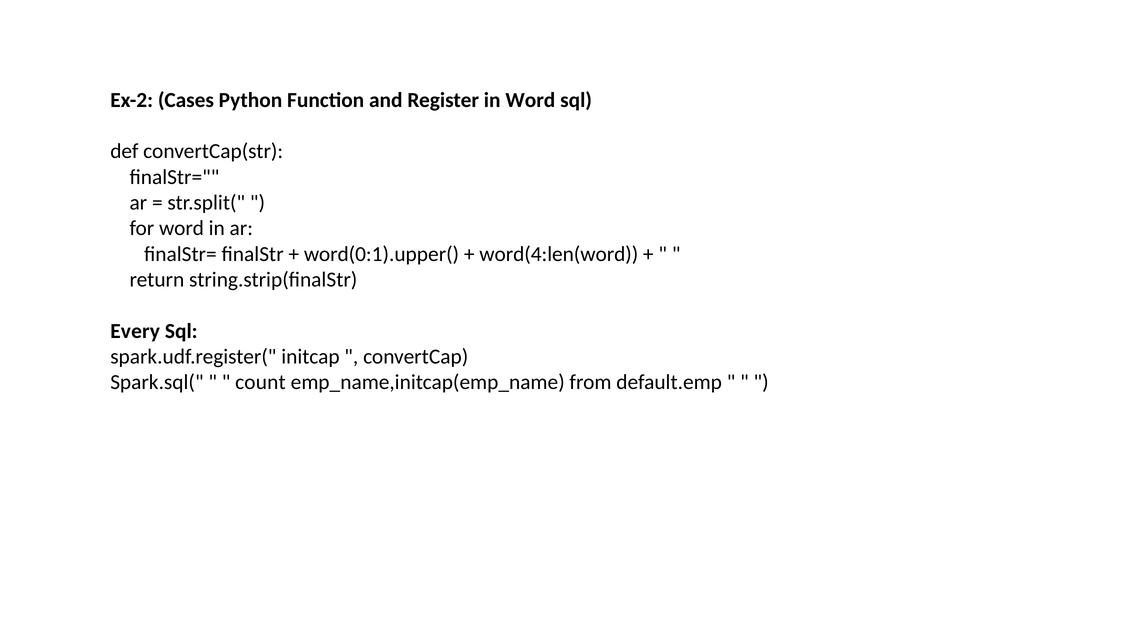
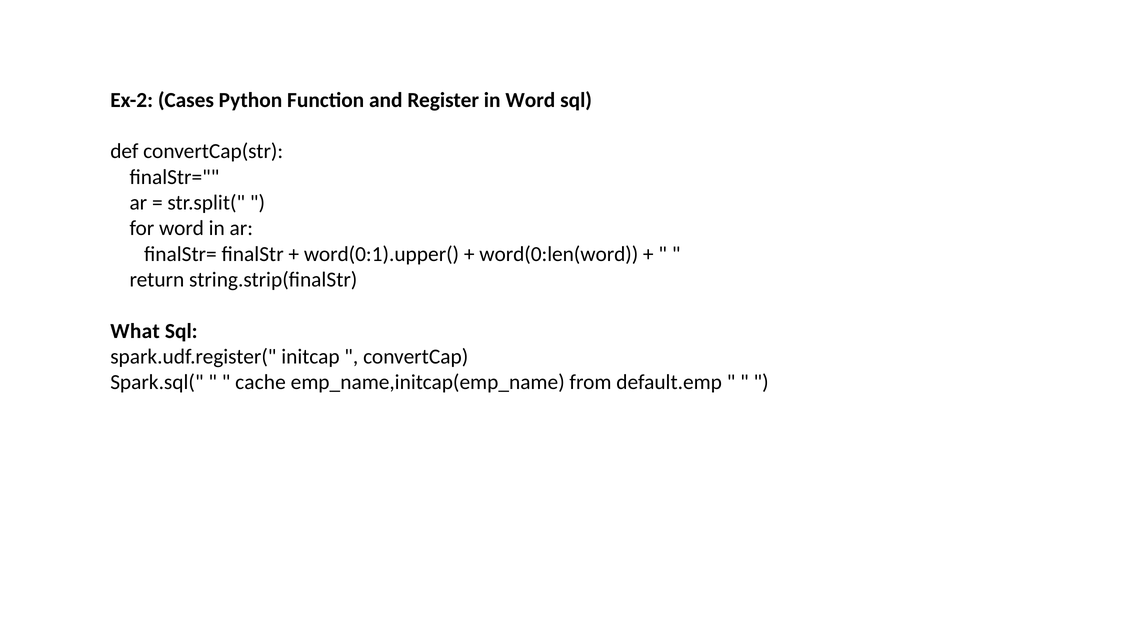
word(4:len(word: word(4:len(word -> word(0:len(word (559, 254)
Every: Every -> What (135, 331)
count: count -> cache (260, 382)
